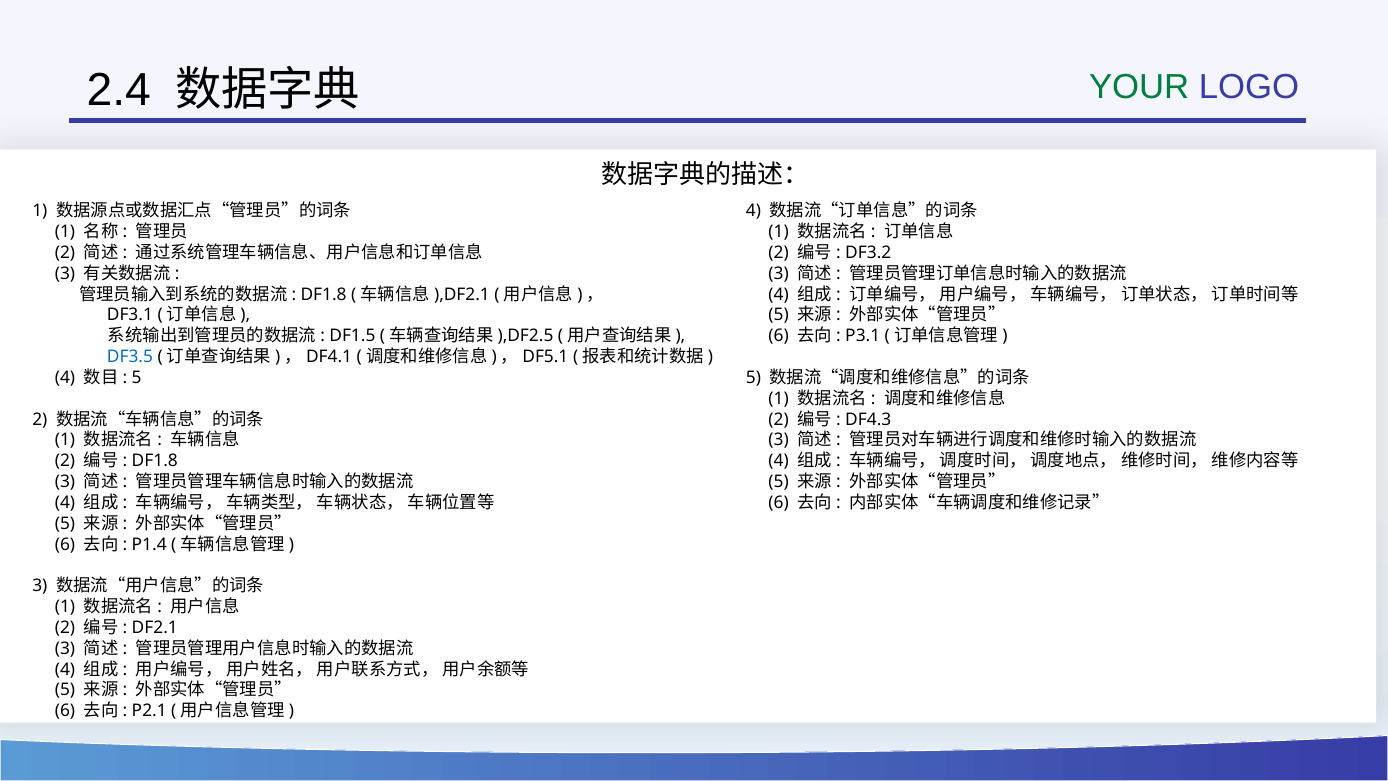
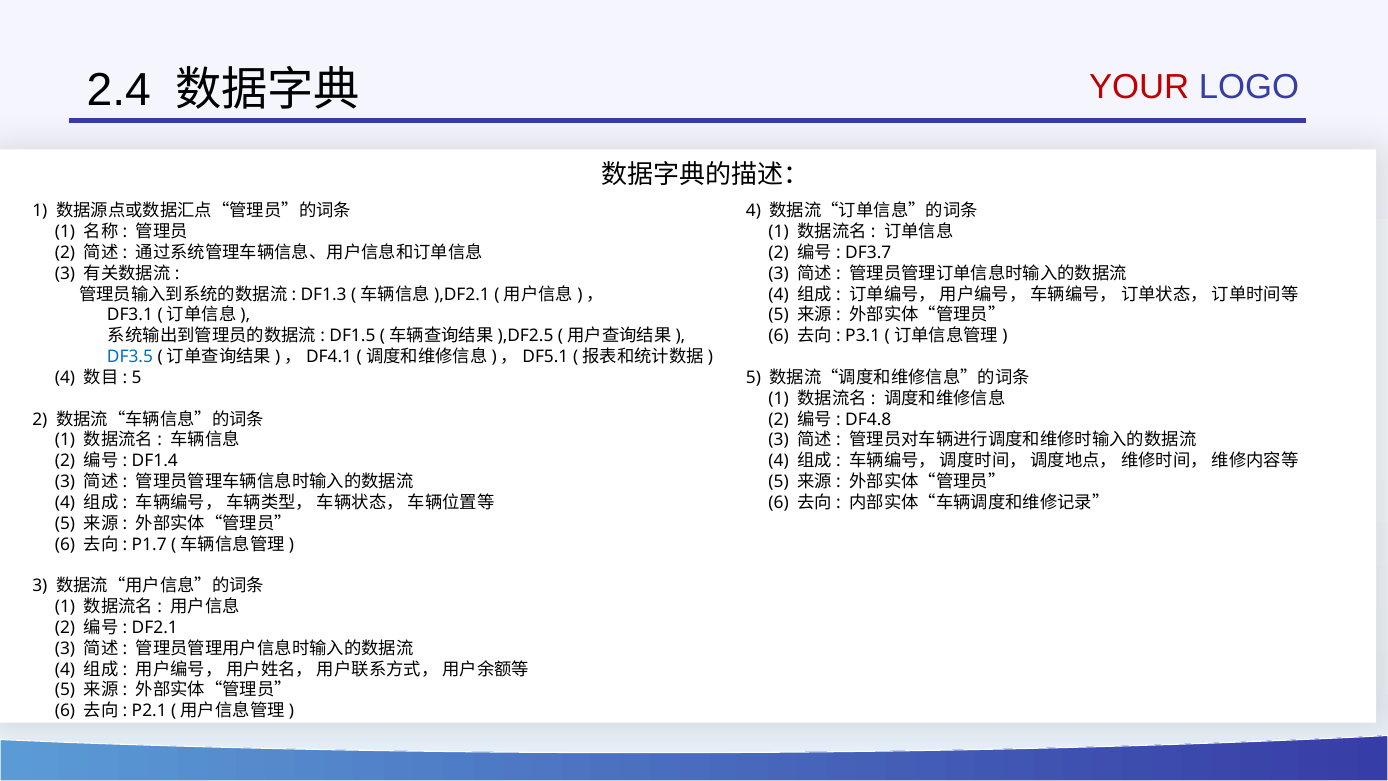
YOUR colour: green -> red (1139, 87)
DF3.2: DF3.2 -> DF3.7 (868, 253)
DF1.8: DF1.8 -> DF1.3 (324, 294)
DF4.3: DF4.3 -> DF4.8 (868, 419)
DF1.8: DF1.8 -> DF1.4 (155, 461)
P1.4: P1.4 -> P1.7 (149, 544)
